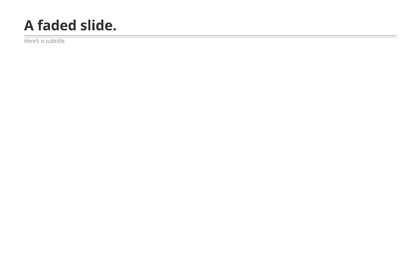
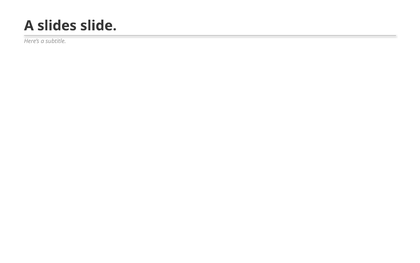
faded: faded -> slides (57, 26)
